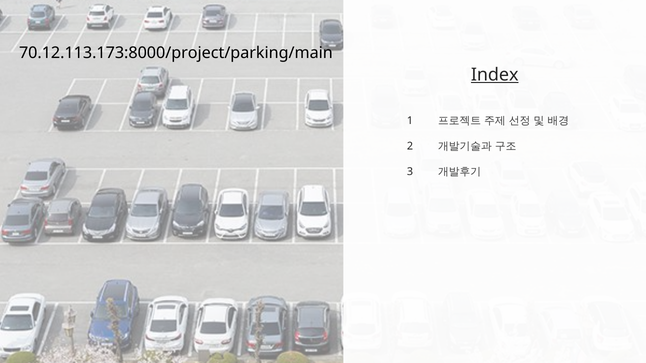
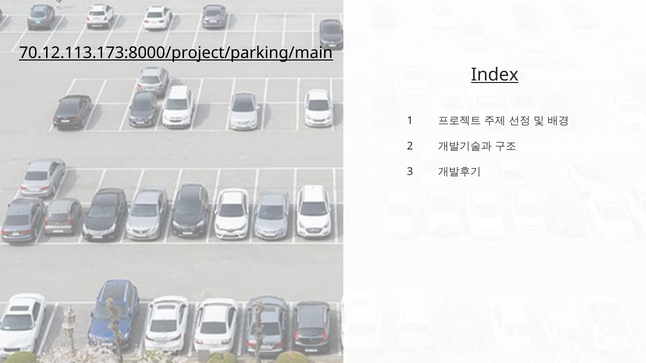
70.12.113.173:8000/project/parking/main underline: none -> present (176, 53)
